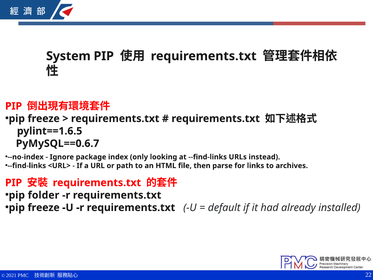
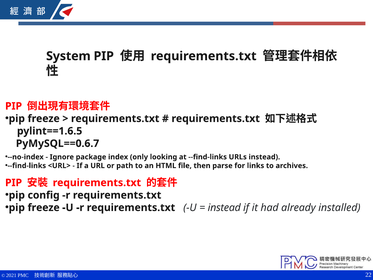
folder: folder -> config (44, 195)
default: default -> instead (224, 207)
